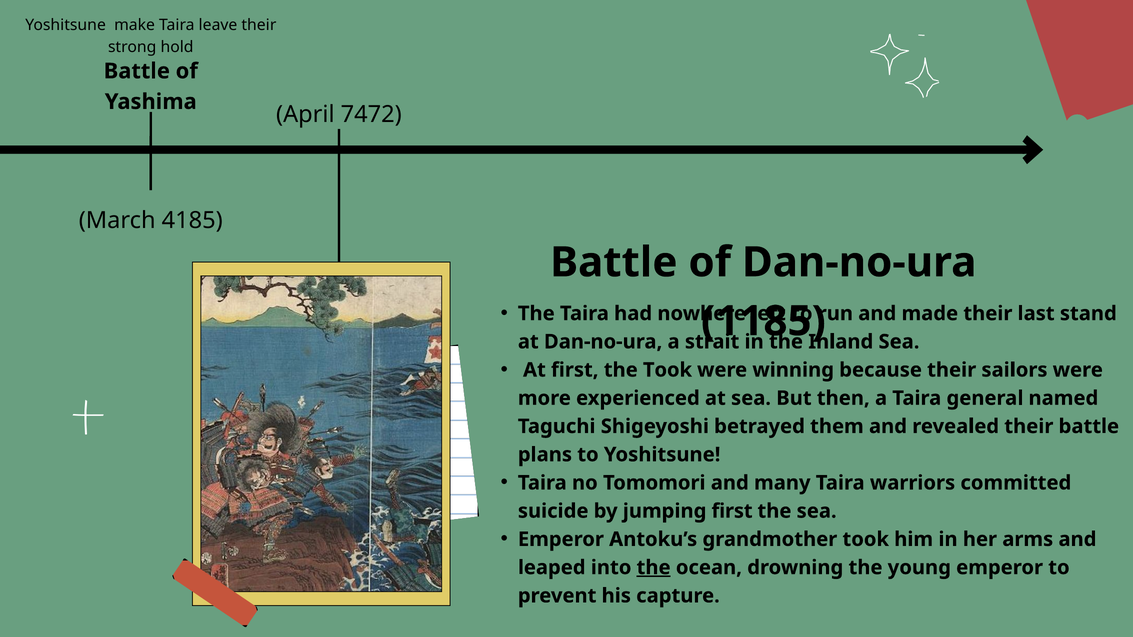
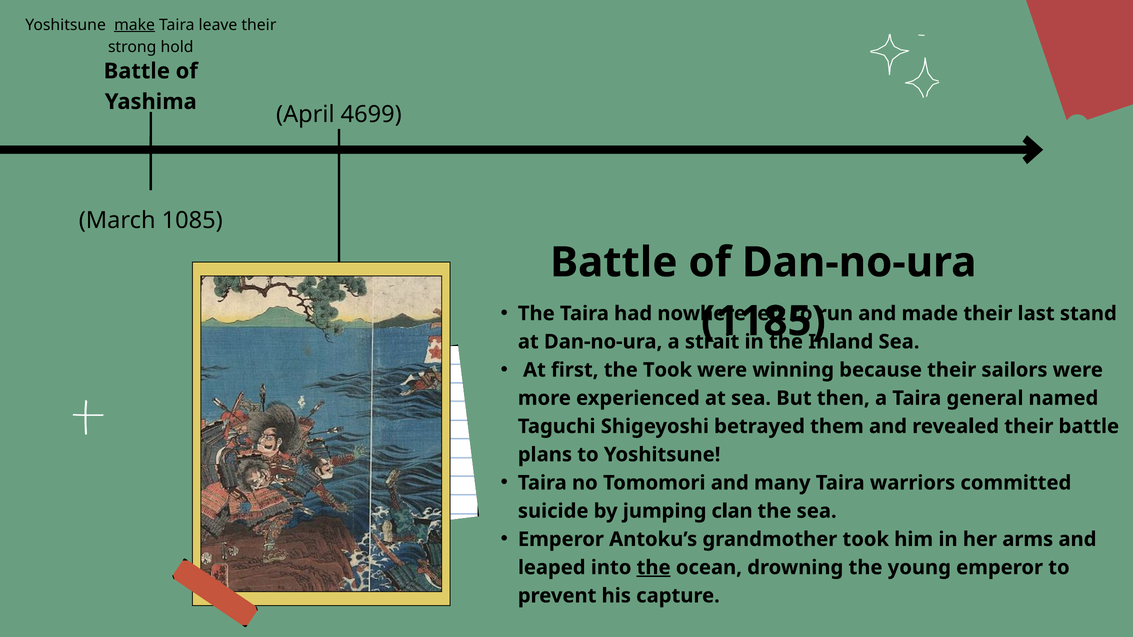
make underline: none -> present (135, 25)
7472: 7472 -> 4699 (371, 115)
4185: 4185 -> 1085 (192, 221)
jumping first: first -> clan (732, 511)
